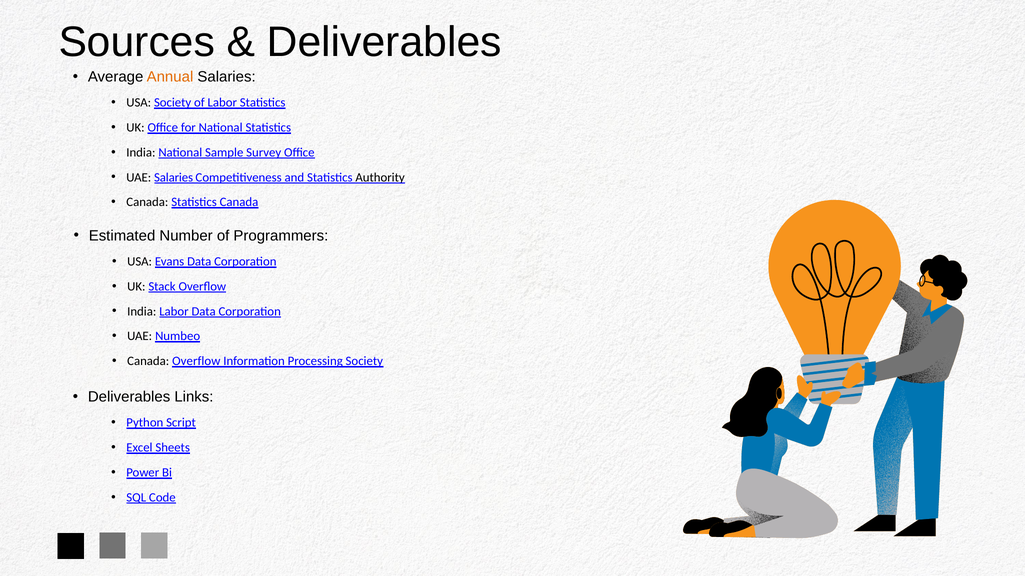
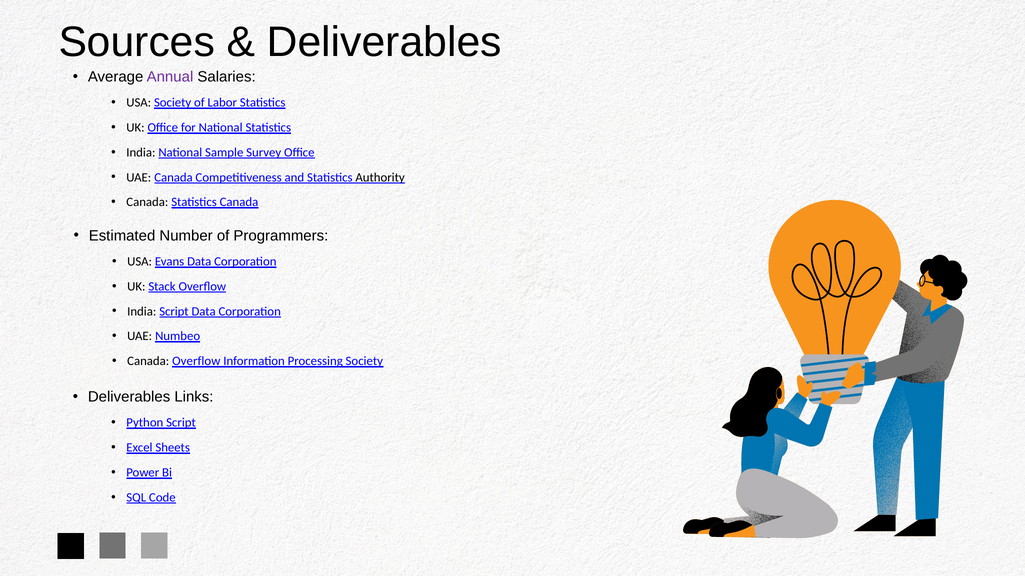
Annual colour: orange -> purple (170, 77)
UAE Salaries: Salaries -> Canada (174, 177)
India Labor: Labor -> Script (174, 312)
